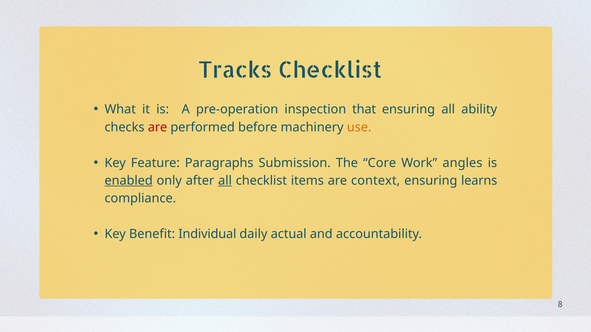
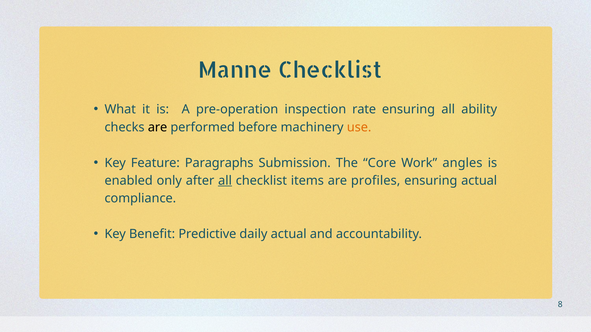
Tracks: Tracks -> Manne (235, 70)
that: that -> rate (364, 110)
are colour: red -> black (158, 127)
enabled underline: present -> none (129, 181)
context: context -> profiles (376, 181)
ensuring learns: learns -> actual (479, 181)
Individual: Individual -> Predictive (207, 234)
